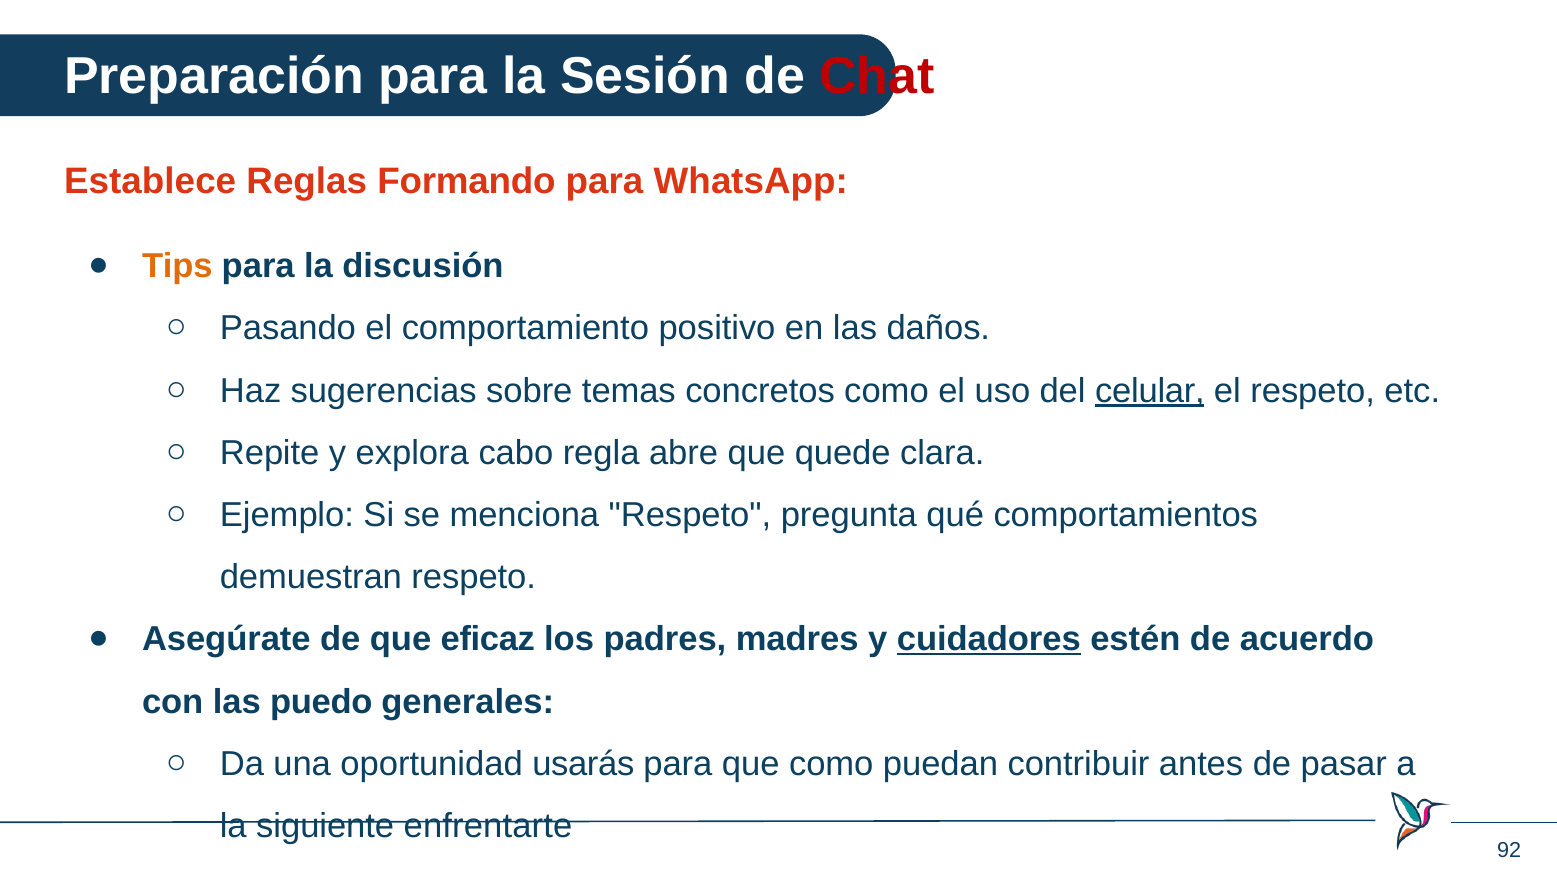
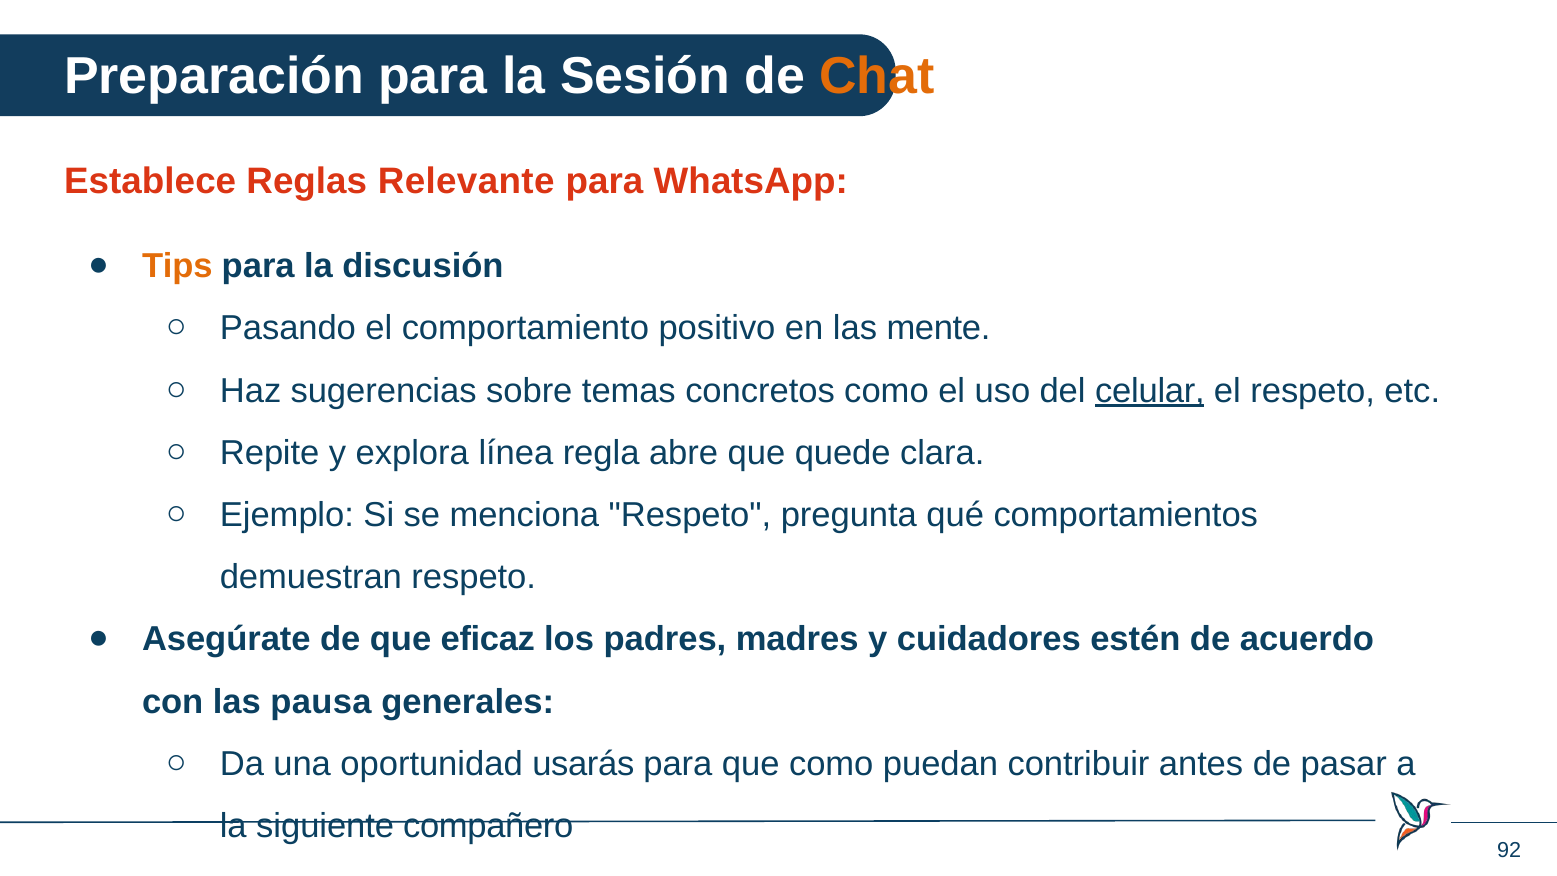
Chat colour: red -> orange (877, 76)
Formando: Formando -> Relevante (466, 181)
daños: daños -> mente (938, 328)
cabo: cabo -> línea (516, 453)
cuidadores underline: present -> none (989, 639)
puedo: puedo -> pausa (321, 702)
enfrentarte: enfrentarte -> compañero (488, 826)
